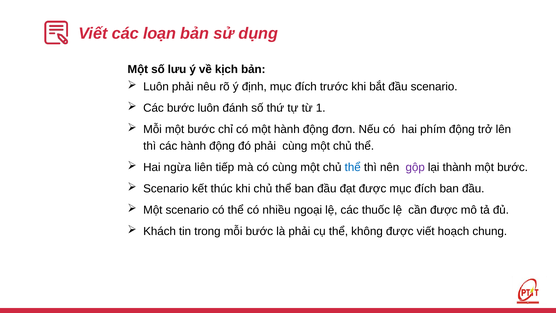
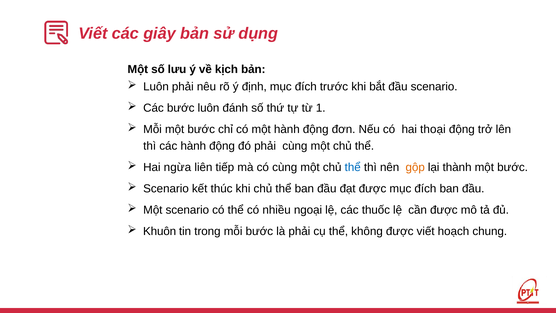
loạn: loạn -> giây (160, 34)
phím: phím -> thoại (433, 129)
gộp colour: purple -> orange (415, 167)
Khách: Khách -> Khuôn (160, 231)
